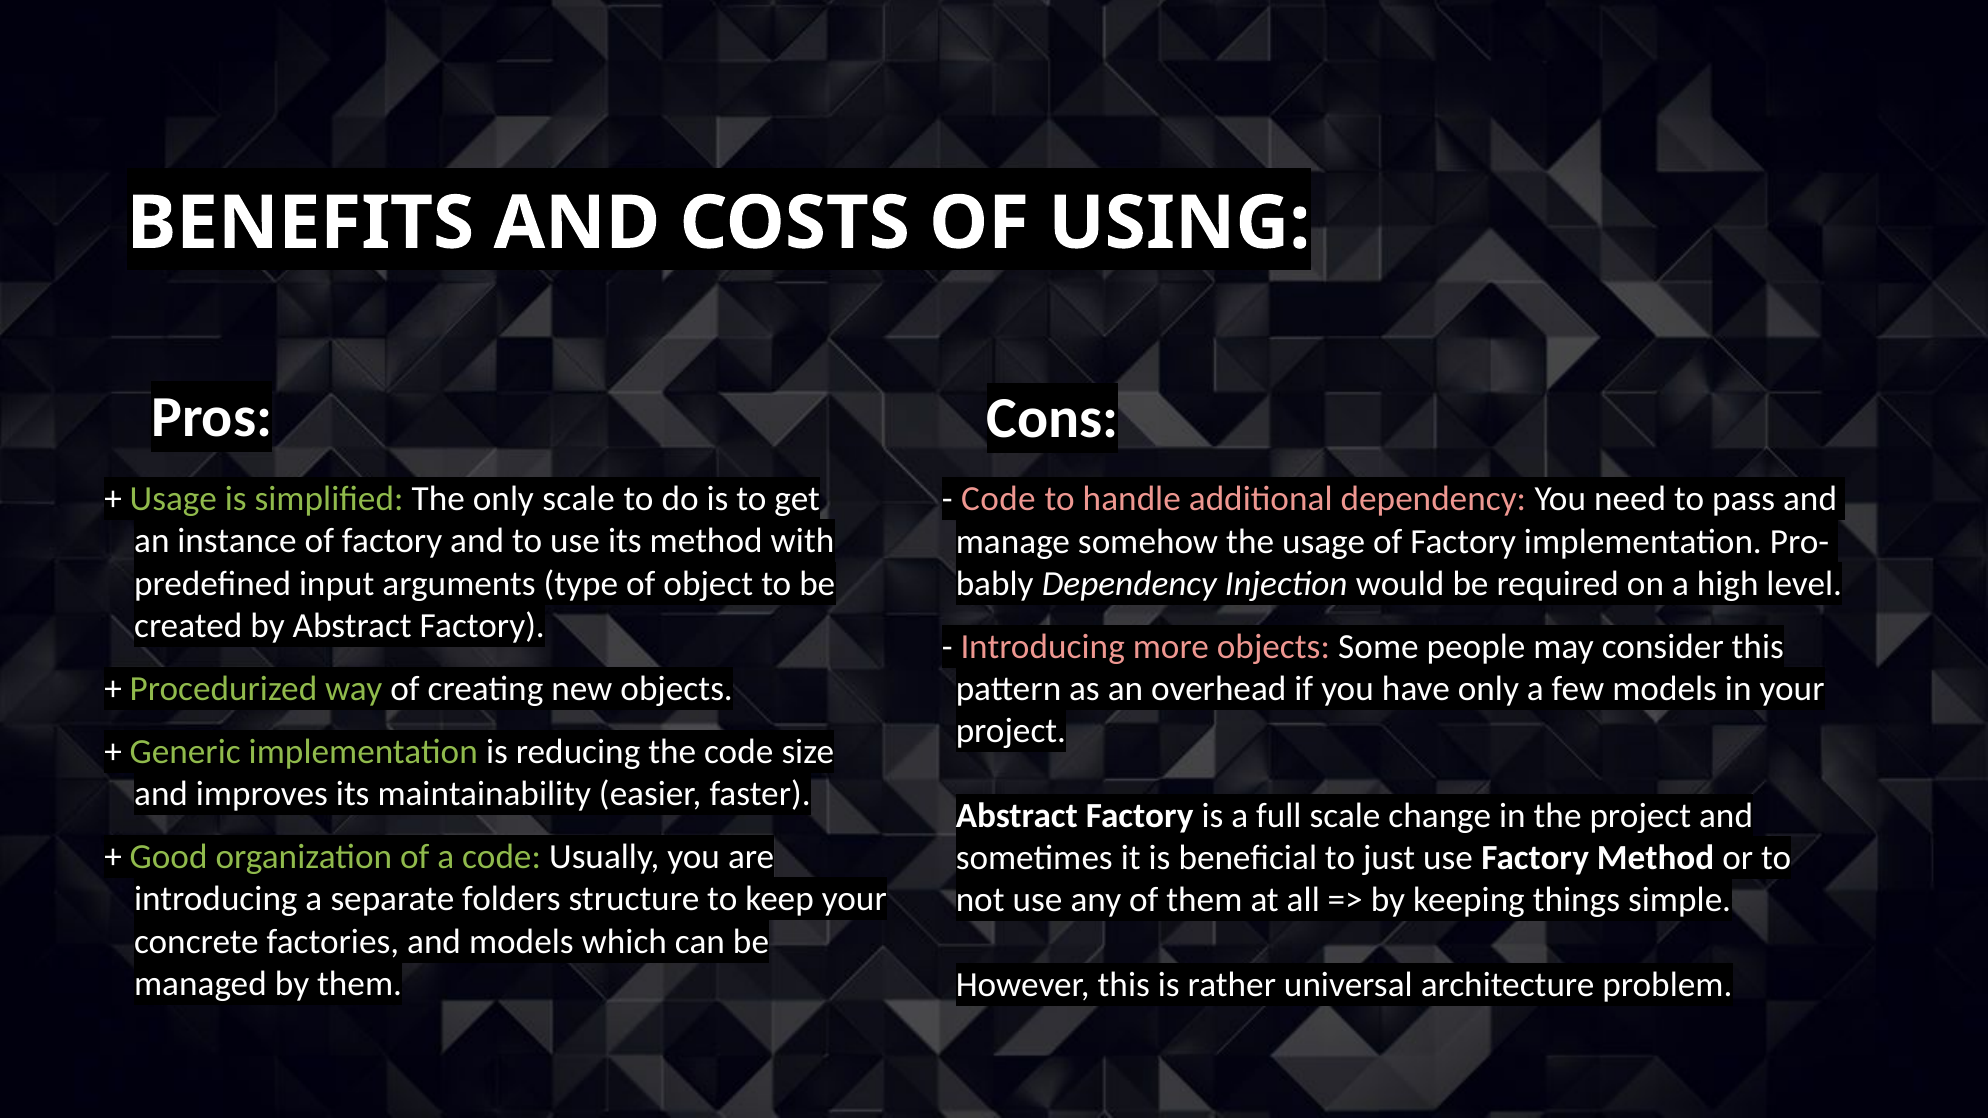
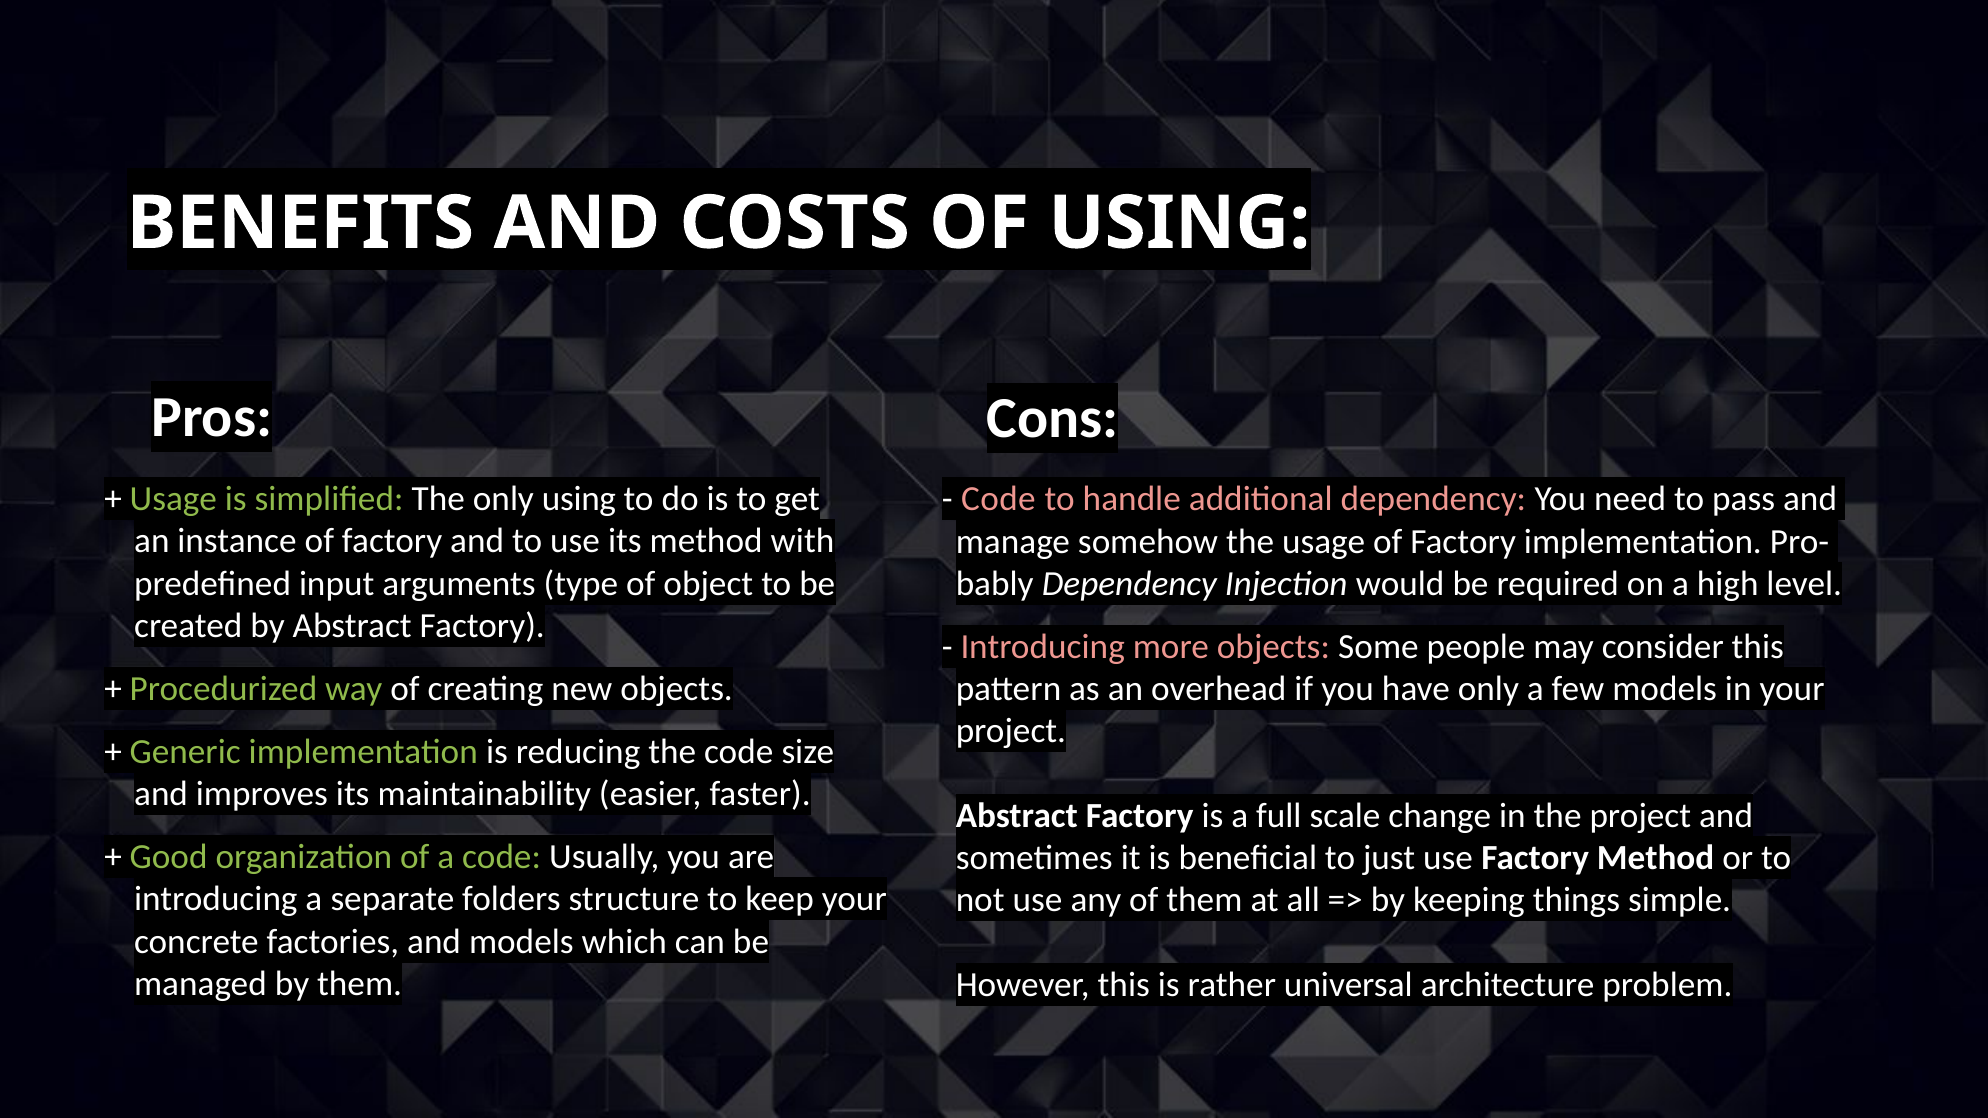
only scale: scale -> using (579, 499)
